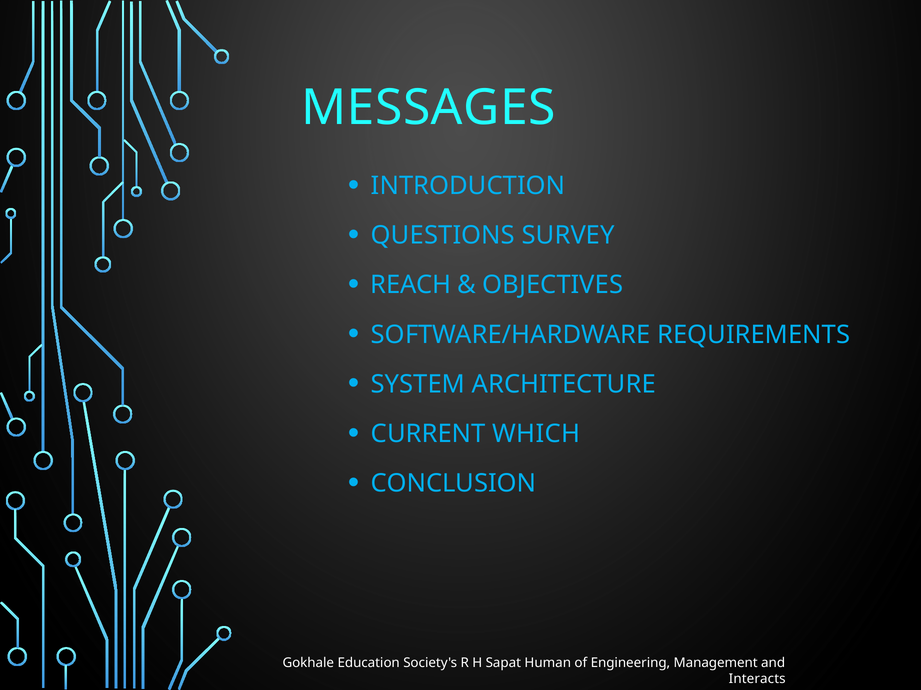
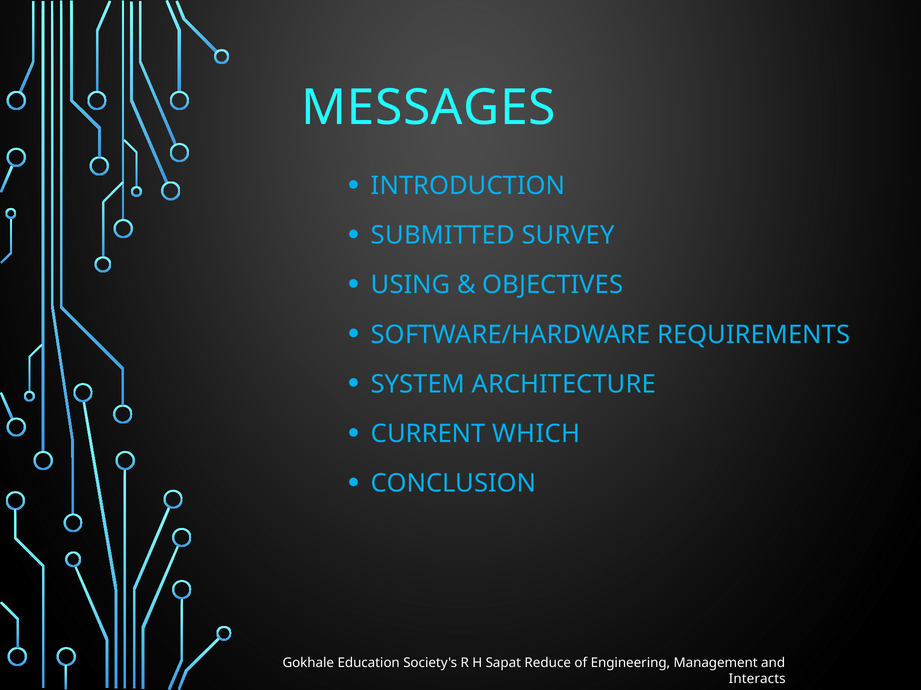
QUESTIONS: QUESTIONS -> SUBMITTED (443, 236)
REACH: REACH -> USING (411, 285)
Human: Human -> Reduce (548, 664)
